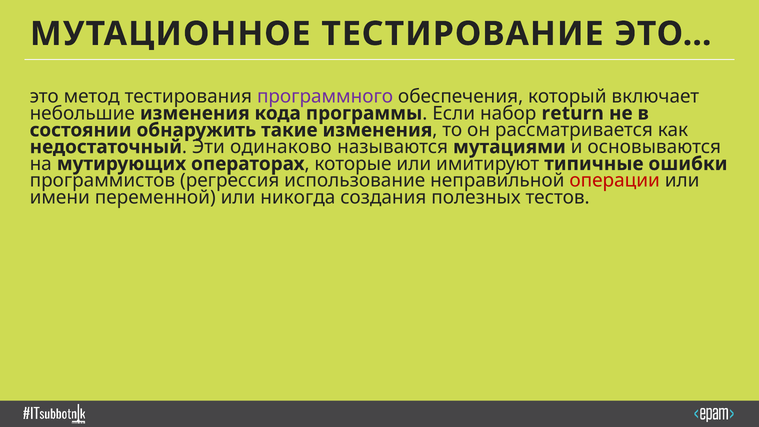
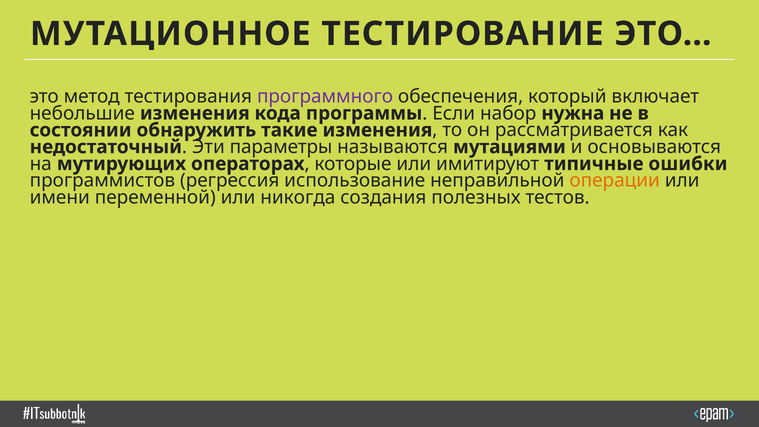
return: return -> нужна (573, 113)
одинаково: одинаково -> параметры (281, 147)
операции colour: red -> orange (615, 181)
